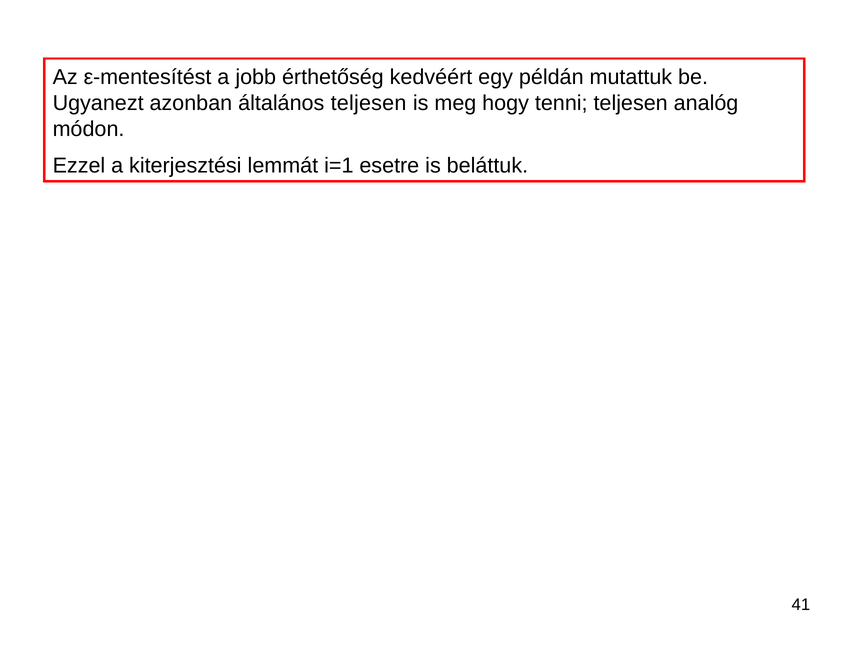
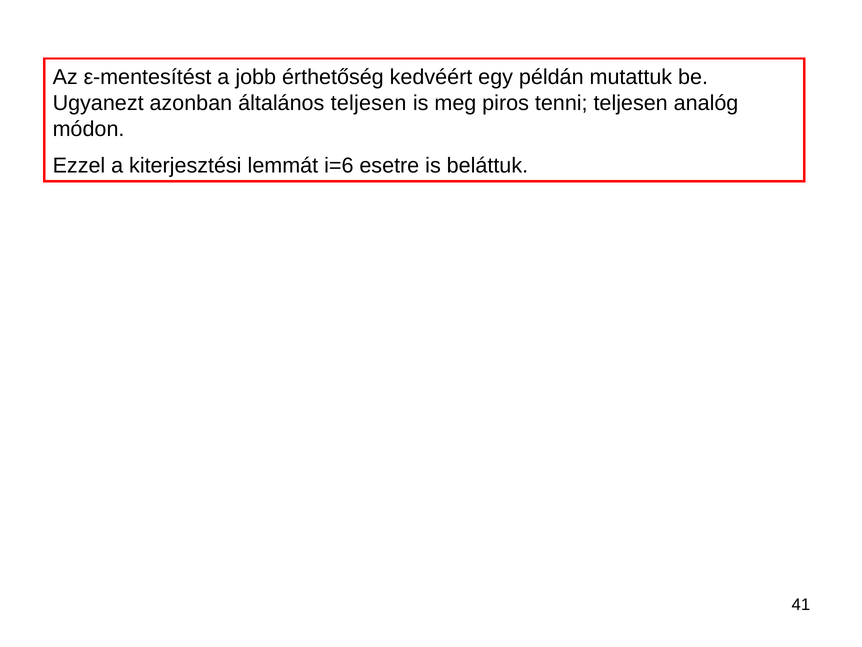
hogy: hogy -> piros (506, 103)
i=1: i=1 -> i=6 (339, 166)
